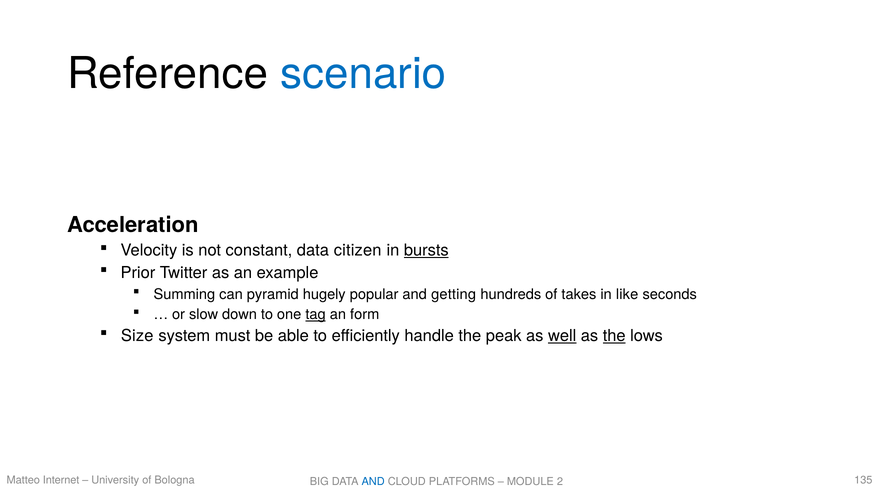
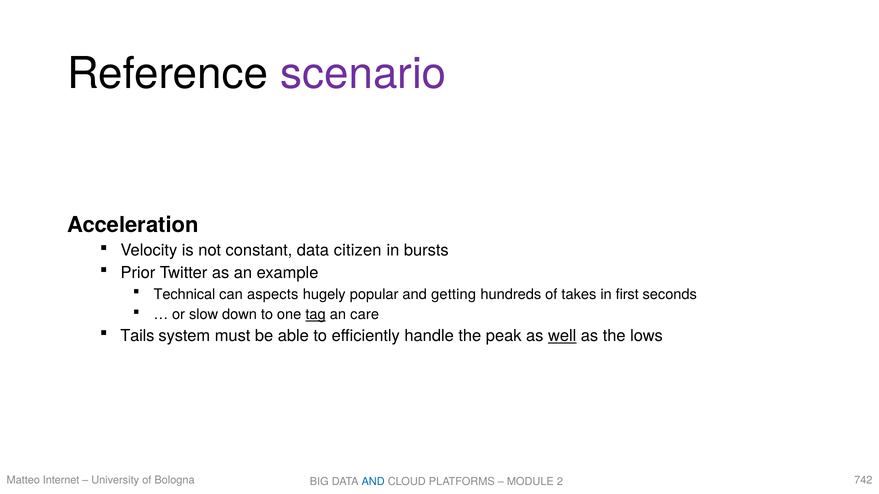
scenario colour: blue -> purple (363, 74)
bursts underline: present -> none (426, 251)
Summing: Summing -> Technical (184, 295)
pyramid: pyramid -> aspects (273, 295)
like: like -> first (627, 295)
form: form -> care (365, 315)
Size: Size -> Tails (137, 336)
the underline: present -> none (614, 336)
135: 135 -> 742 (863, 481)
